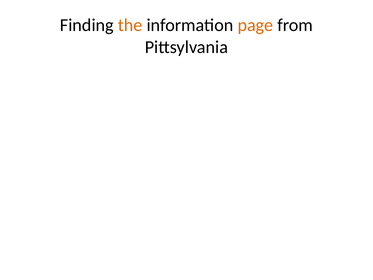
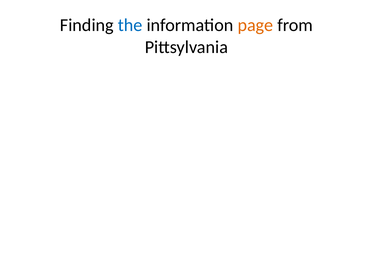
the colour: orange -> blue (130, 25)
